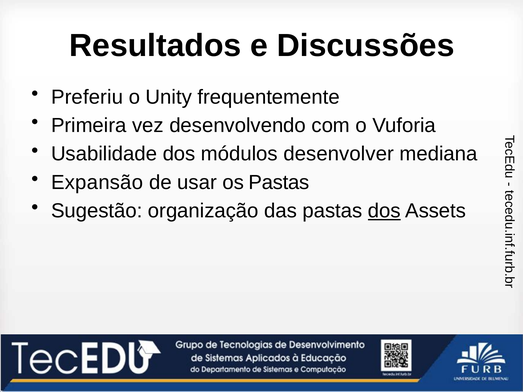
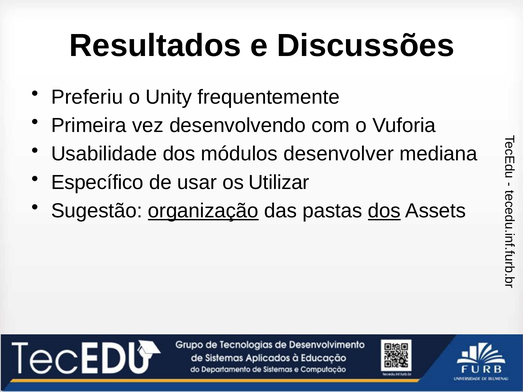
Expansão: Expansão -> Específico (97, 183)
os Pastas: Pastas -> Utilizar (279, 183)
organização underline: none -> present (203, 211)
